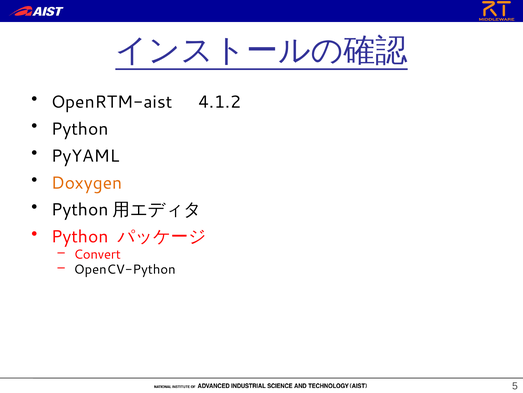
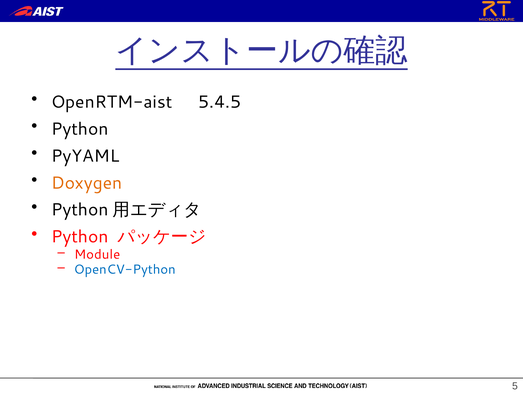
4.1.2: 4.1.2 -> 5.4.5 (220, 102)
Convert: Convert -> Module (97, 254)
OpenCV-Python colour: black -> blue (125, 269)
